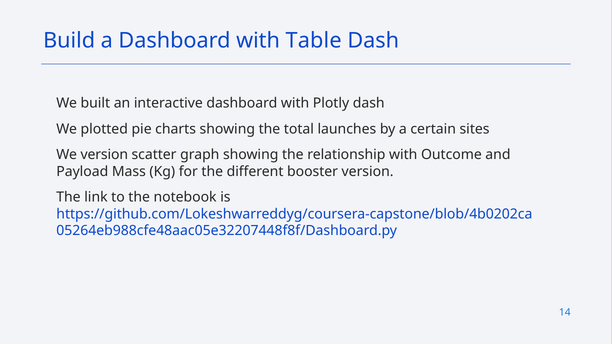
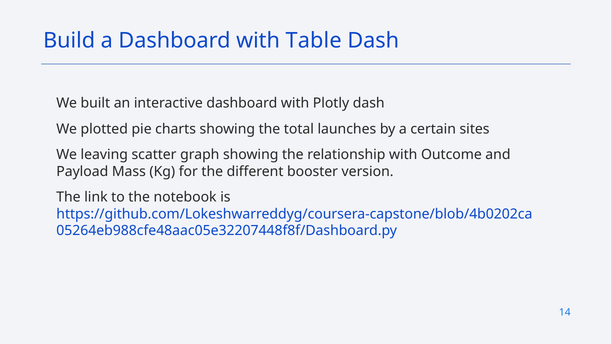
We version: version -> leaving (104, 155)
